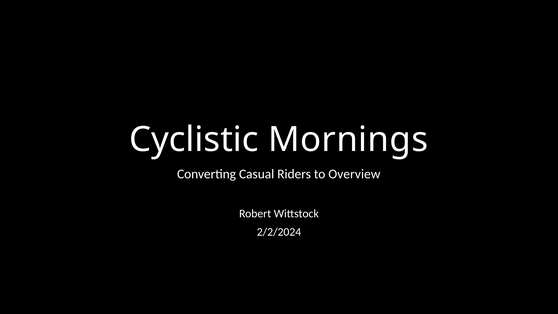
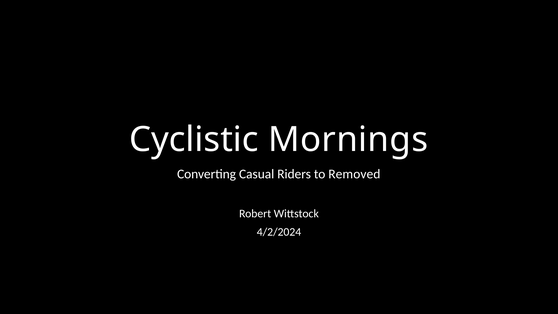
Overview: Overview -> Removed (354, 174)
2/2/2024: 2/2/2024 -> 4/2/2024 (279, 232)
